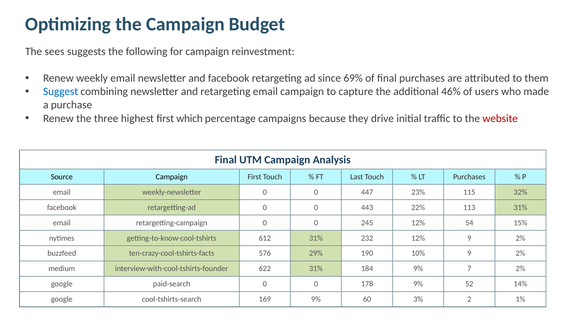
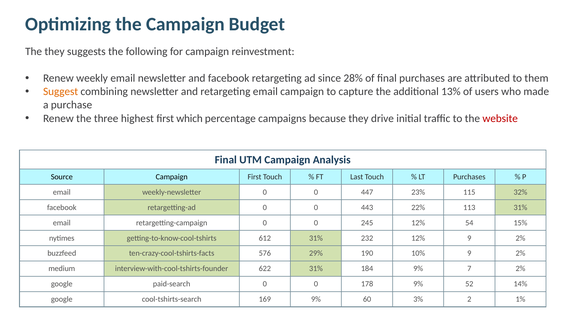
The sees: sees -> they (55, 51)
69%: 69% -> 28% (353, 78)
Suggest colour: blue -> orange (61, 92)
46%: 46% -> 13% (451, 92)
